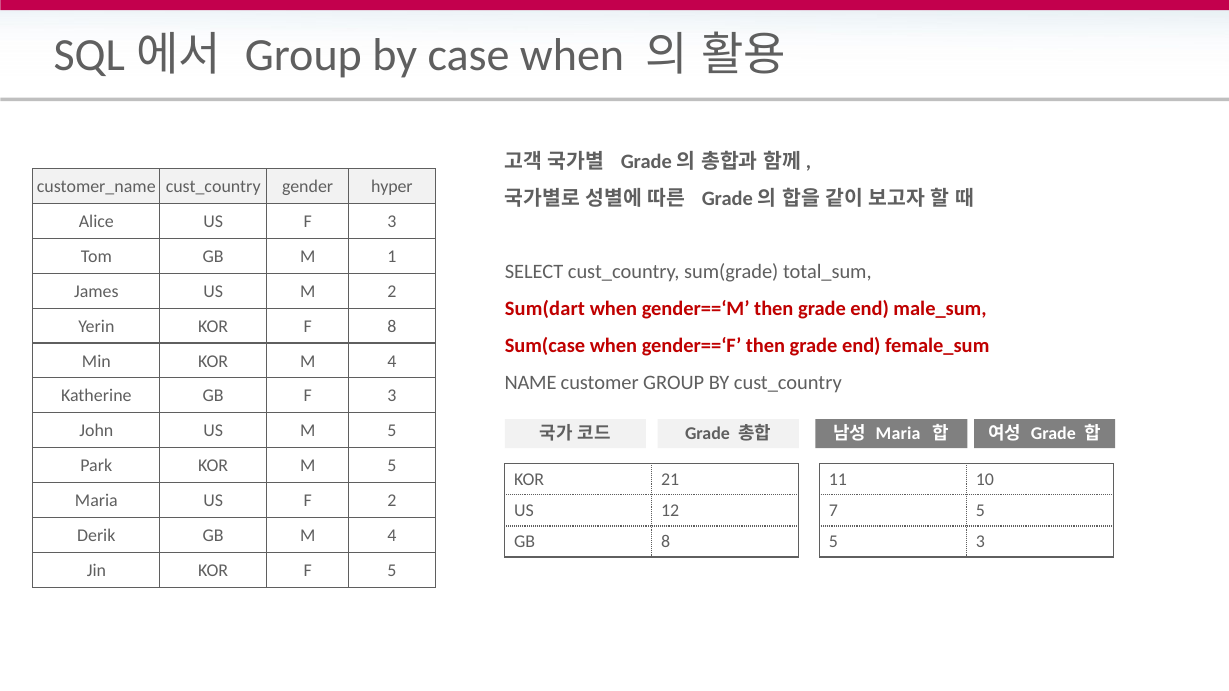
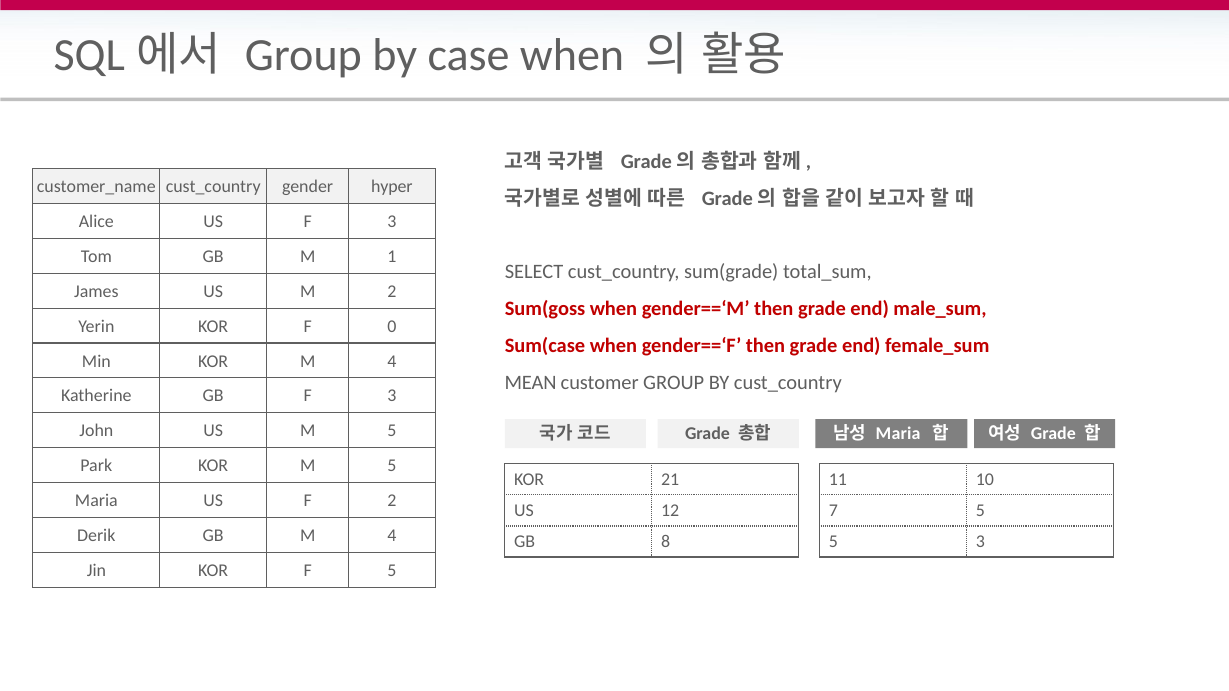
Sum(dart: Sum(dart -> Sum(goss (545, 309)
F 8: 8 -> 0 (392, 326)
NAME: NAME -> MEAN (531, 383)
